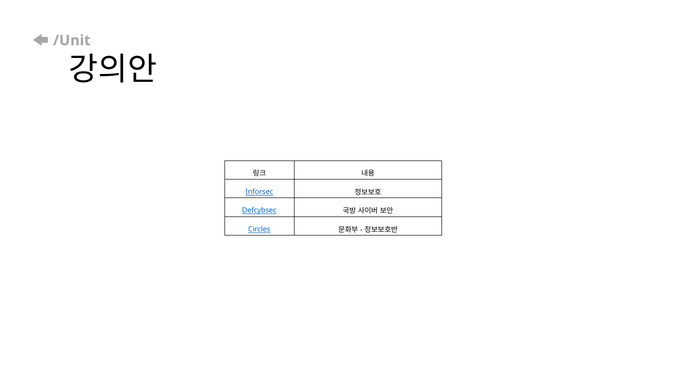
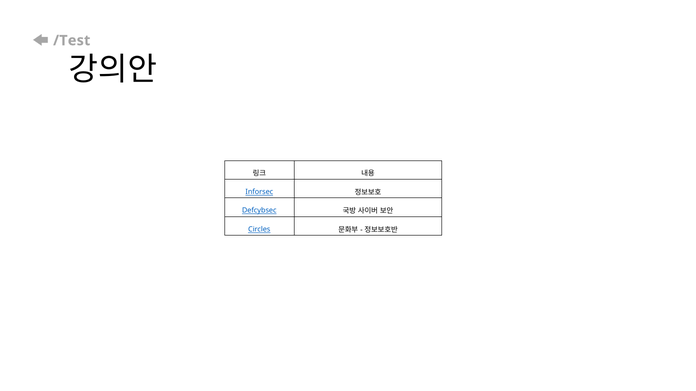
/Unit: /Unit -> /Test (72, 41)
